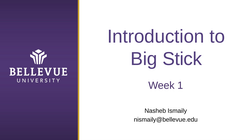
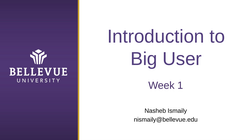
Stick: Stick -> User (182, 59)
